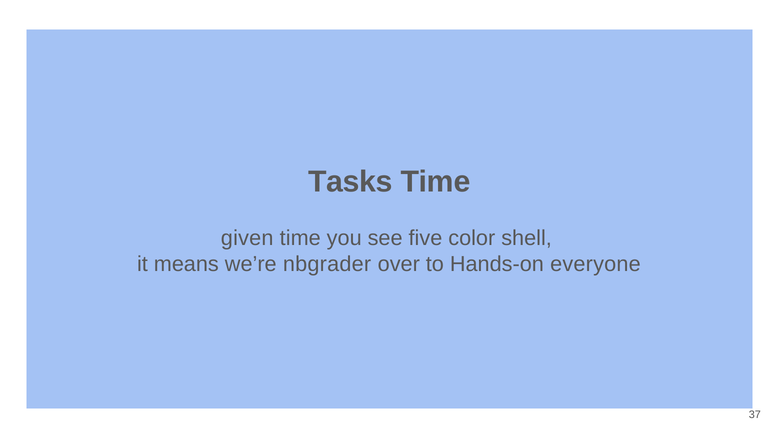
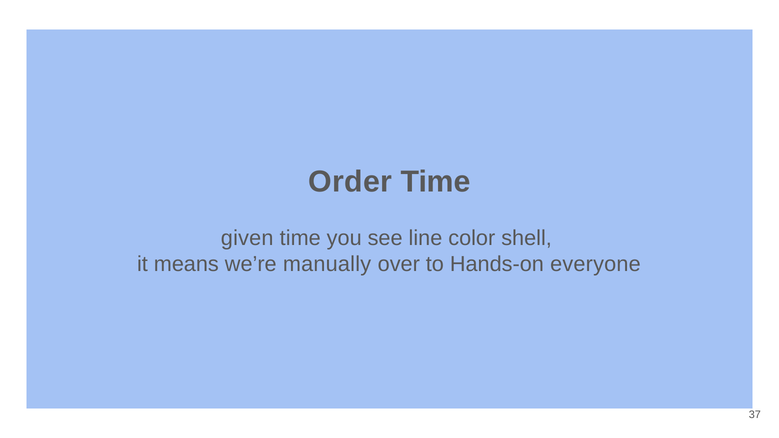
Tasks: Tasks -> Order (350, 182)
five: five -> line (425, 238)
nbgrader: nbgrader -> manually (327, 264)
